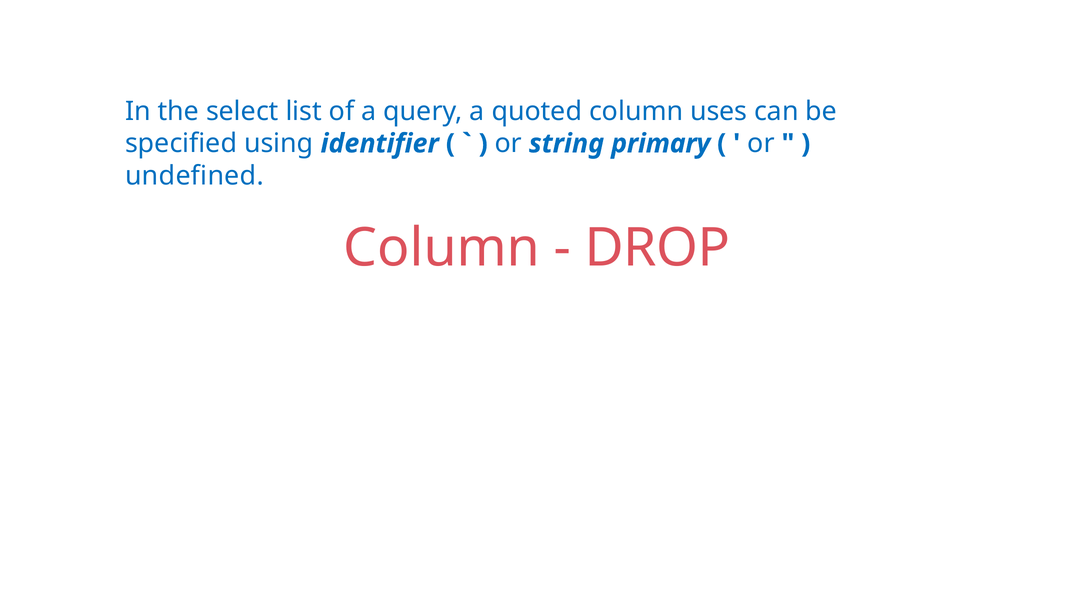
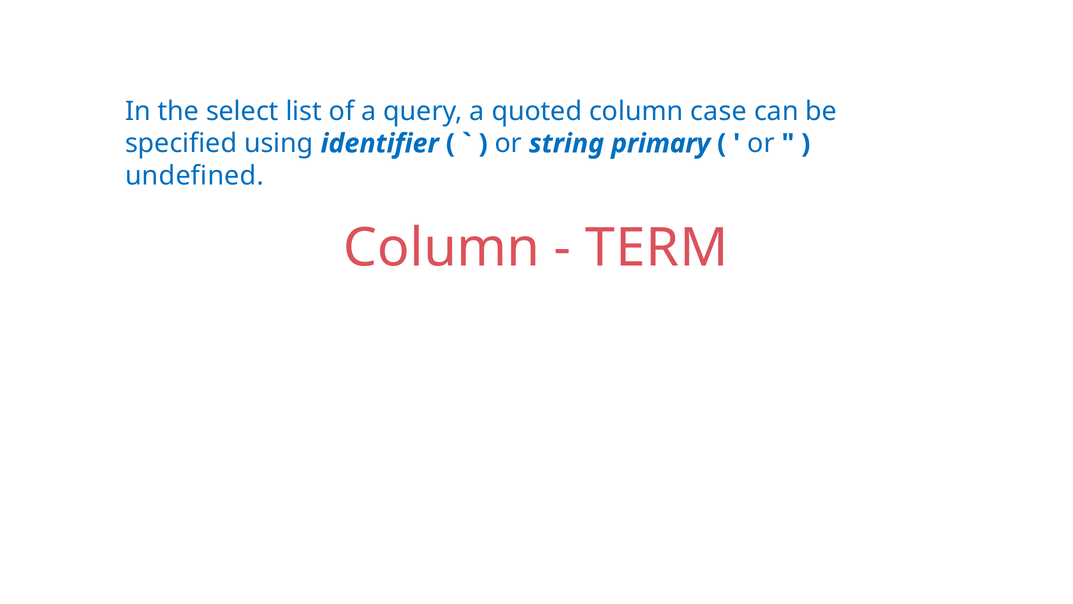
uses: uses -> case (719, 111)
DROP: DROP -> TERM (657, 248)
